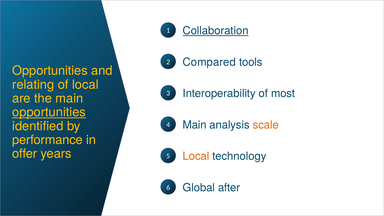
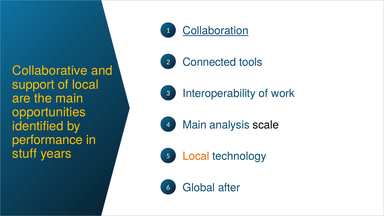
Compared: Compared -> Connected (209, 62)
Opportunities: Opportunities -> Collaborative (50, 71)
relating: relating -> support (33, 85)
most: most -> work (283, 93)
opportunities underline: present -> none (49, 112)
scale colour: orange -> black (266, 125)
offer: offer -> stuff (25, 154)
